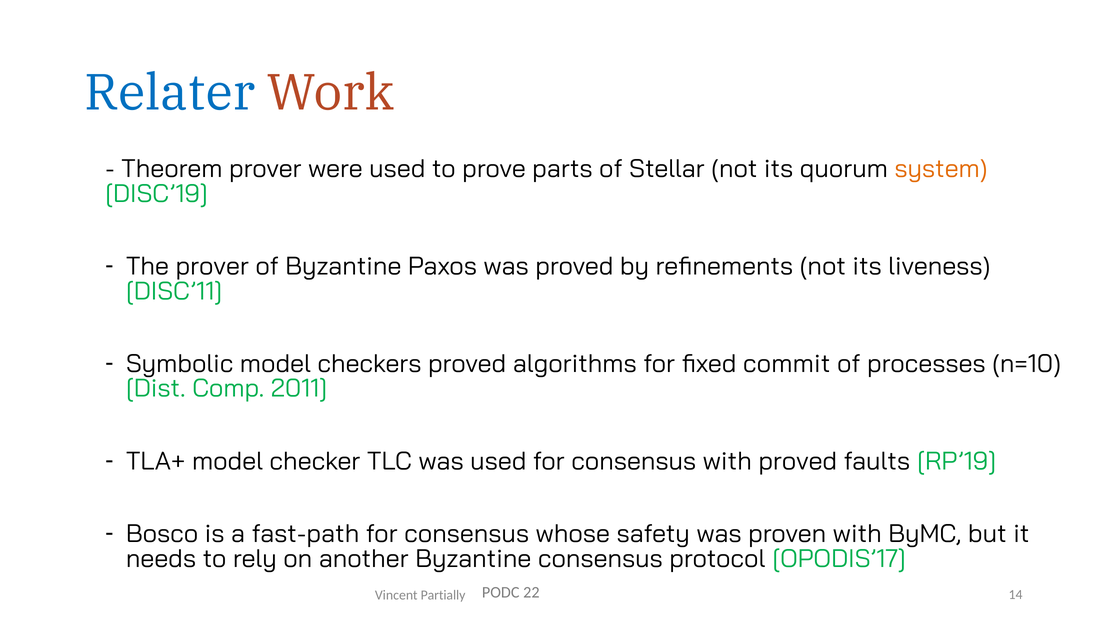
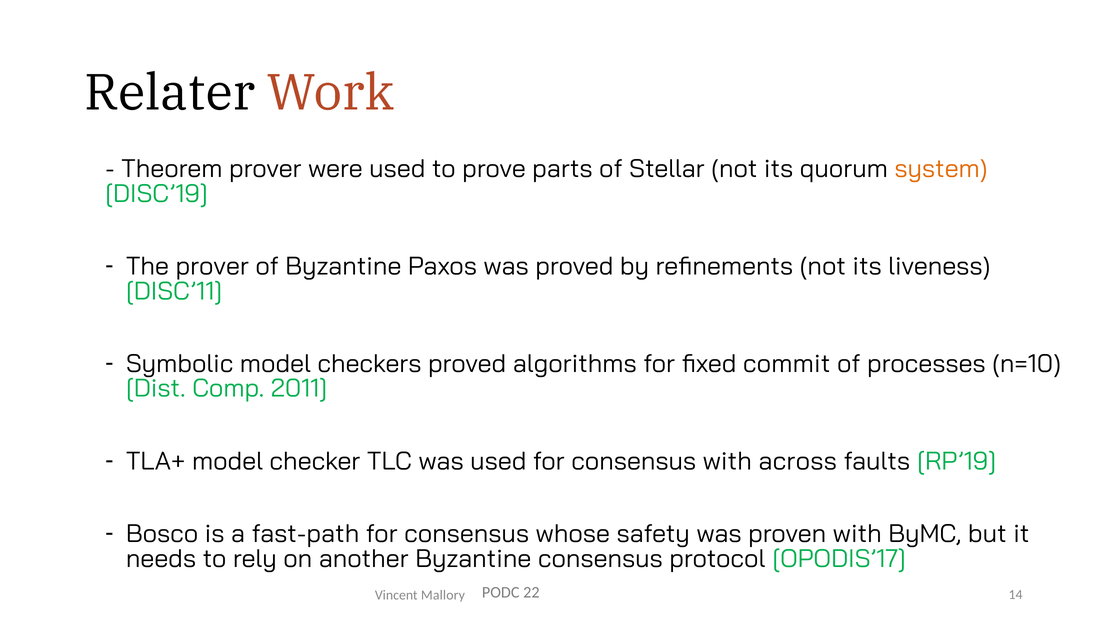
Relater colour: blue -> black (170, 93)
with proved: proved -> across (798, 461)
Partially: Partially -> Mallory (443, 595)
